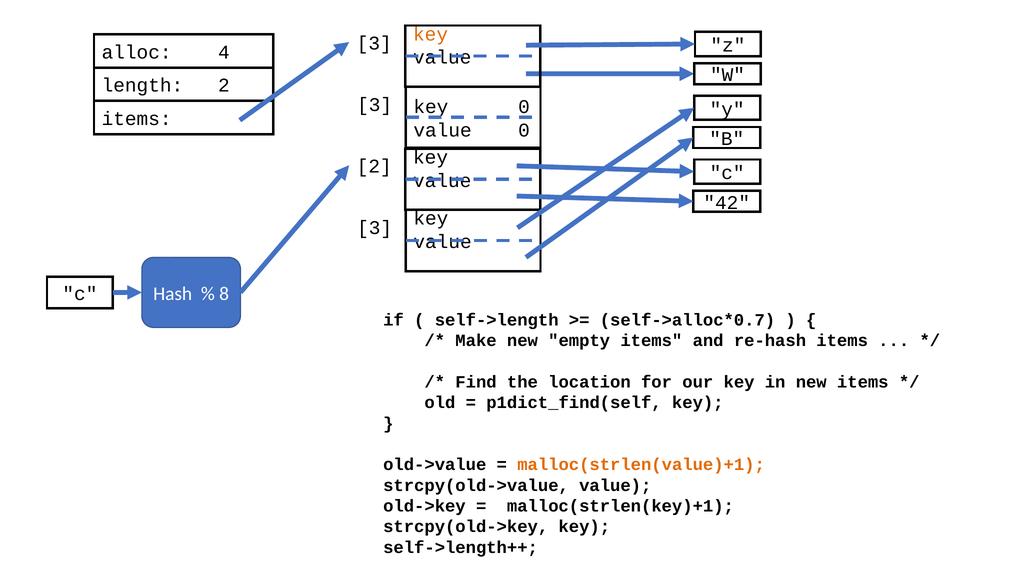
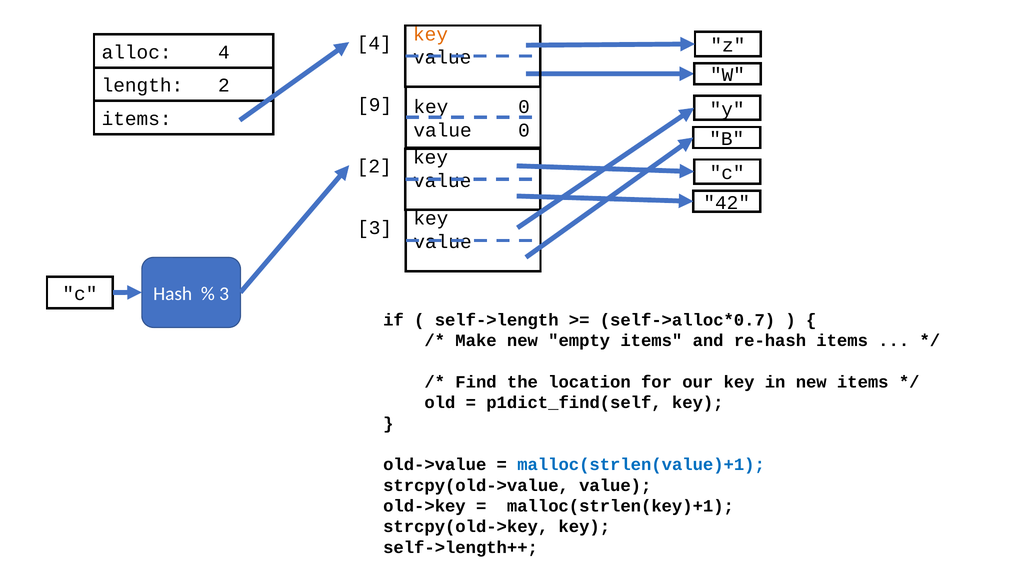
3: 3 -> 4 (374, 43)
3: 3 -> 9 (375, 105)
8: 8 -> 3 (224, 294)
malloc(strlen(value)+1 colour: orange -> blue (641, 465)
